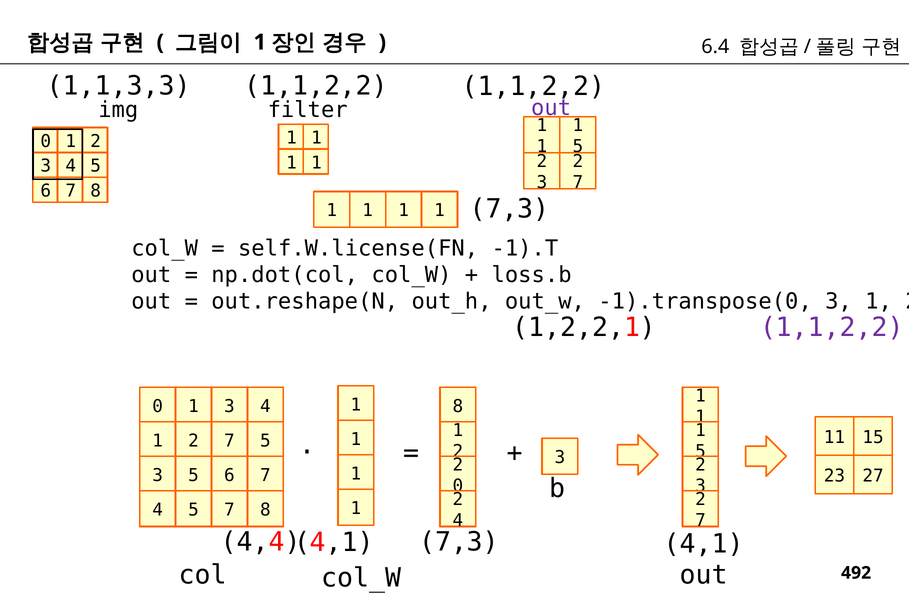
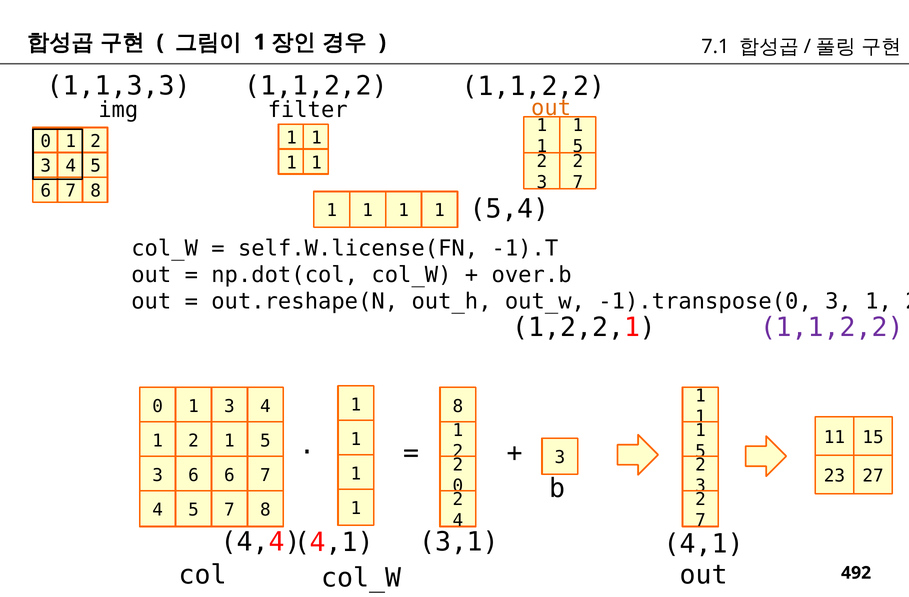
6.4: 6.4 -> 7.1 (715, 47)
out colour: purple -> orange (551, 108)
1 7,3: 7,3 -> 5,4 (510, 209)
loss.b: loss.b -> over.b (532, 275)
7: 7 -> 1 (229, 441)
3 5: 5 -> 6 (194, 475)
4,4 7,3: 7,3 -> 3,1 (459, 542)
